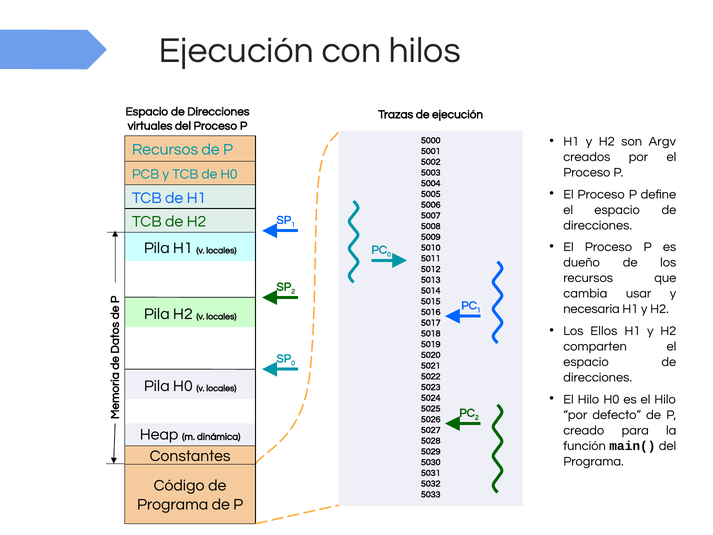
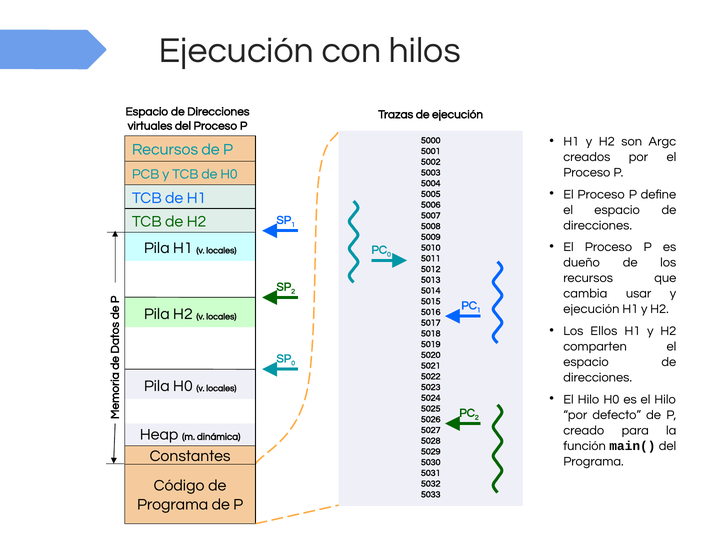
Argv: Argv -> Argc (662, 141)
necesaria: necesaria -> ejecución (591, 309)
